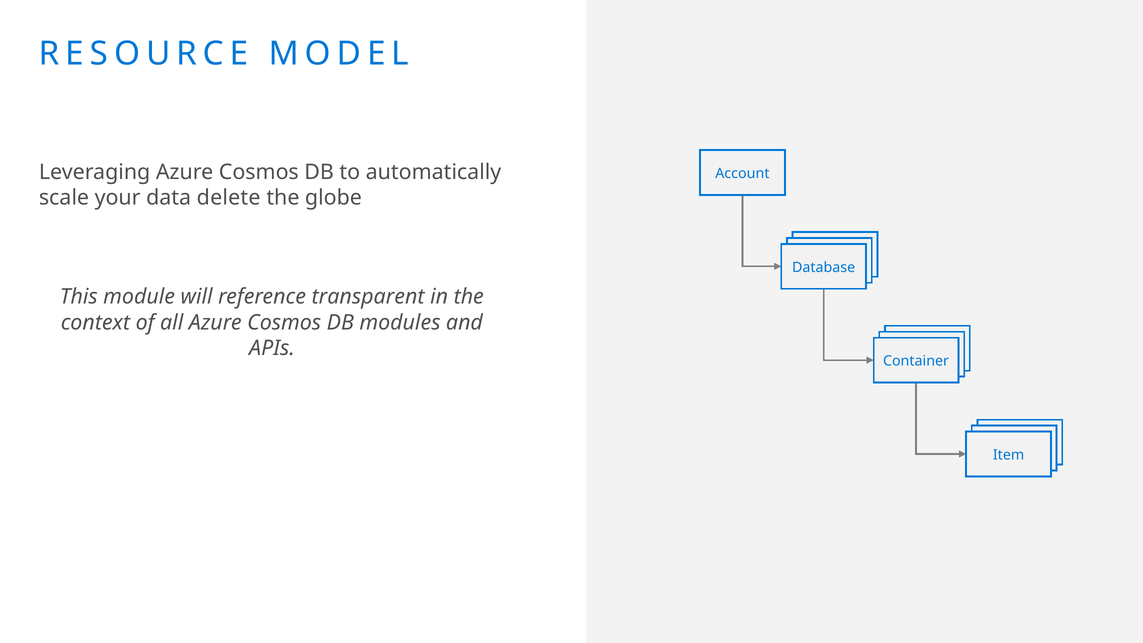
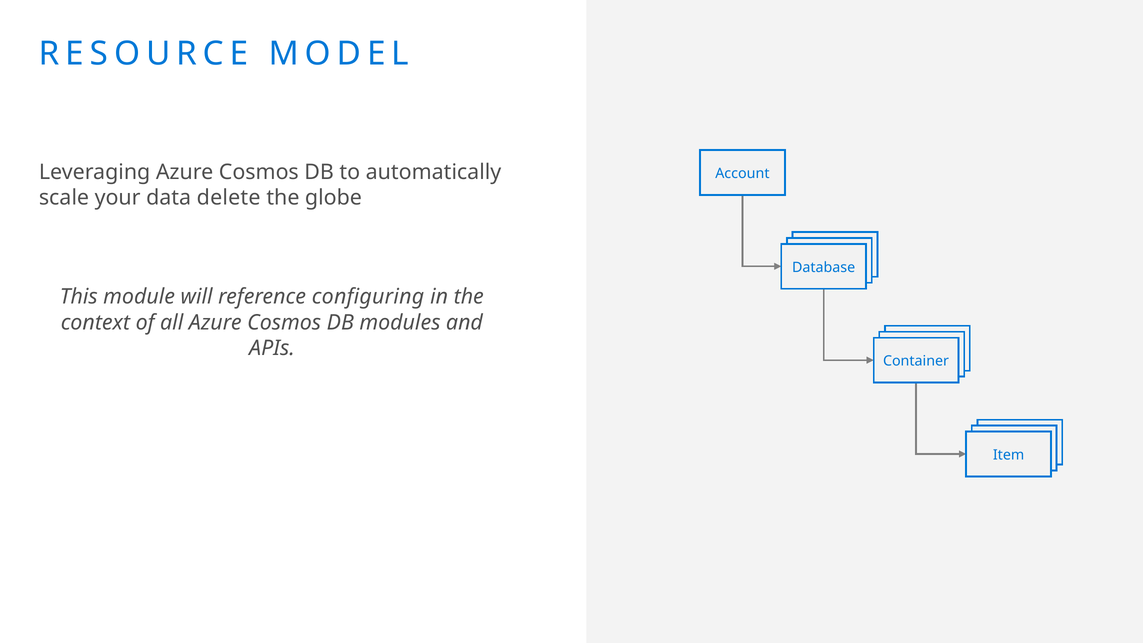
transparent: transparent -> configuring (368, 297)
